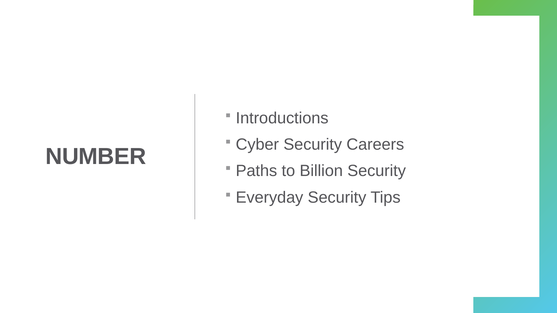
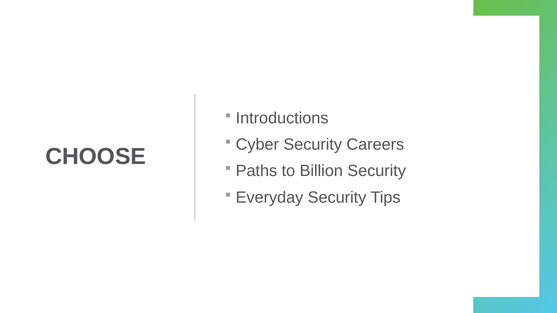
NUMBER: NUMBER -> CHOOSE (96, 157)
